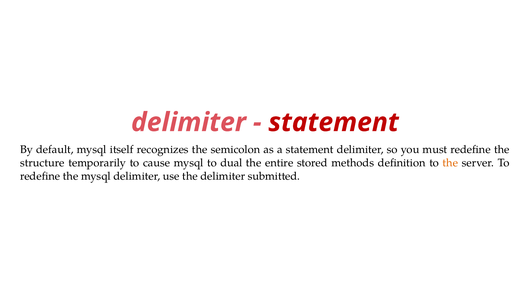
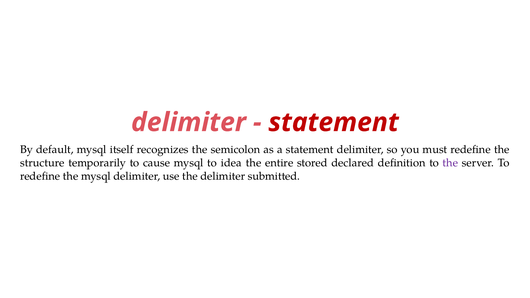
dual: dual -> idea (231, 163)
methods: methods -> declared (353, 163)
the colour: orange -> purple (450, 163)
